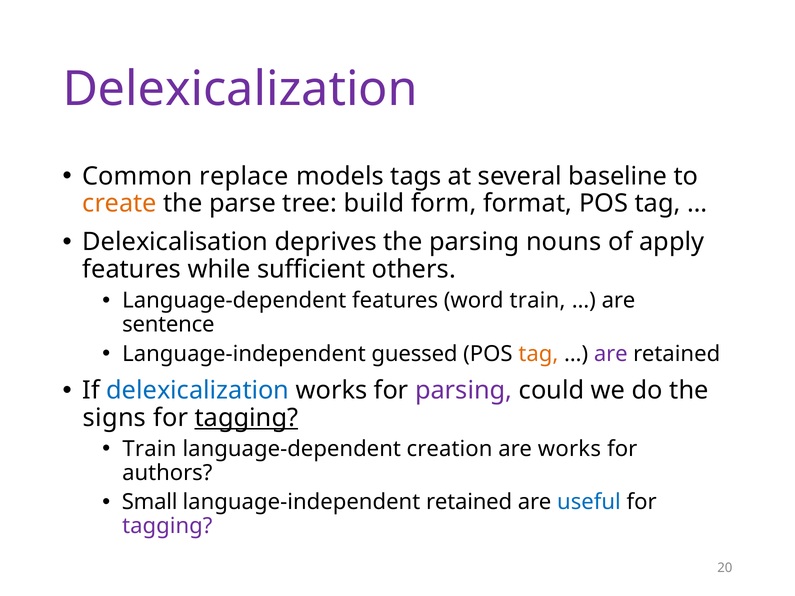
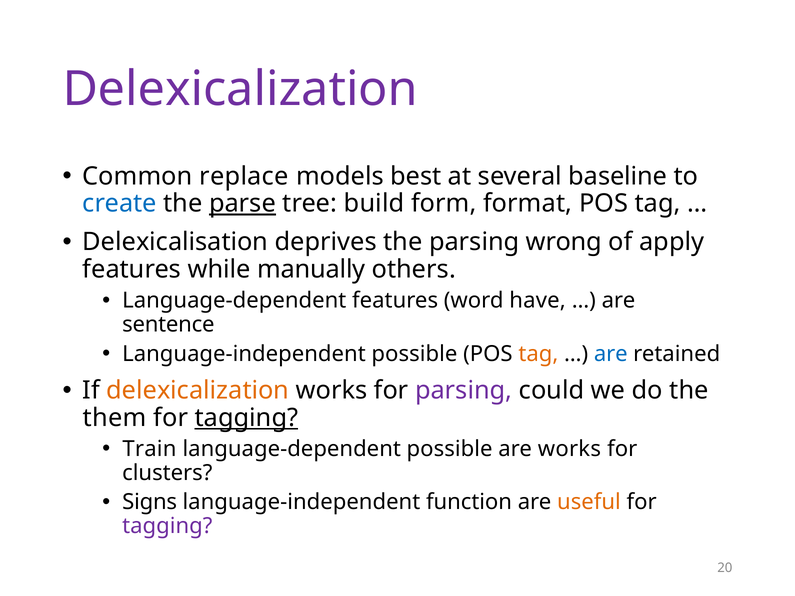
tags: tags -> best (416, 176)
create colour: orange -> blue (120, 204)
parse underline: none -> present (242, 204)
nouns: nouns -> wrong (564, 242)
sufficient: sufficient -> manually (311, 270)
word train: train -> have (538, 301)
Language-independent guessed: guessed -> possible (414, 354)
are colour: purple -> blue (611, 354)
delexicalization colour: blue -> orange (198, 391)
signs: signs -> them (115, 418)
language-dependent creation: creation -> possible (450, 449)
authors: authors -> clusters (167, 473)
Small: Small -> Signs (150, 502)
language-independent retained: retained -> function (469, 502)
useful colour: blue -> orange (589, 502)
